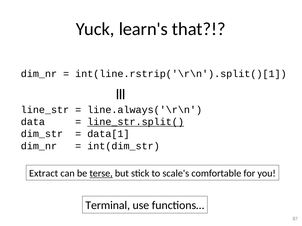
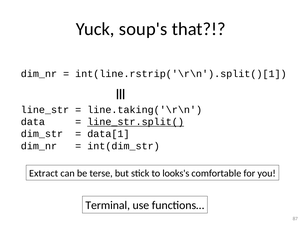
learn's: learn's -> soup's (143, 29)
line.always('\r\n: line.always('\r\n -> line.taking('\r\n (145, 110)
terse underline: present -> none (101, 174)
scale's: scale's -> looks's (176, 174)
